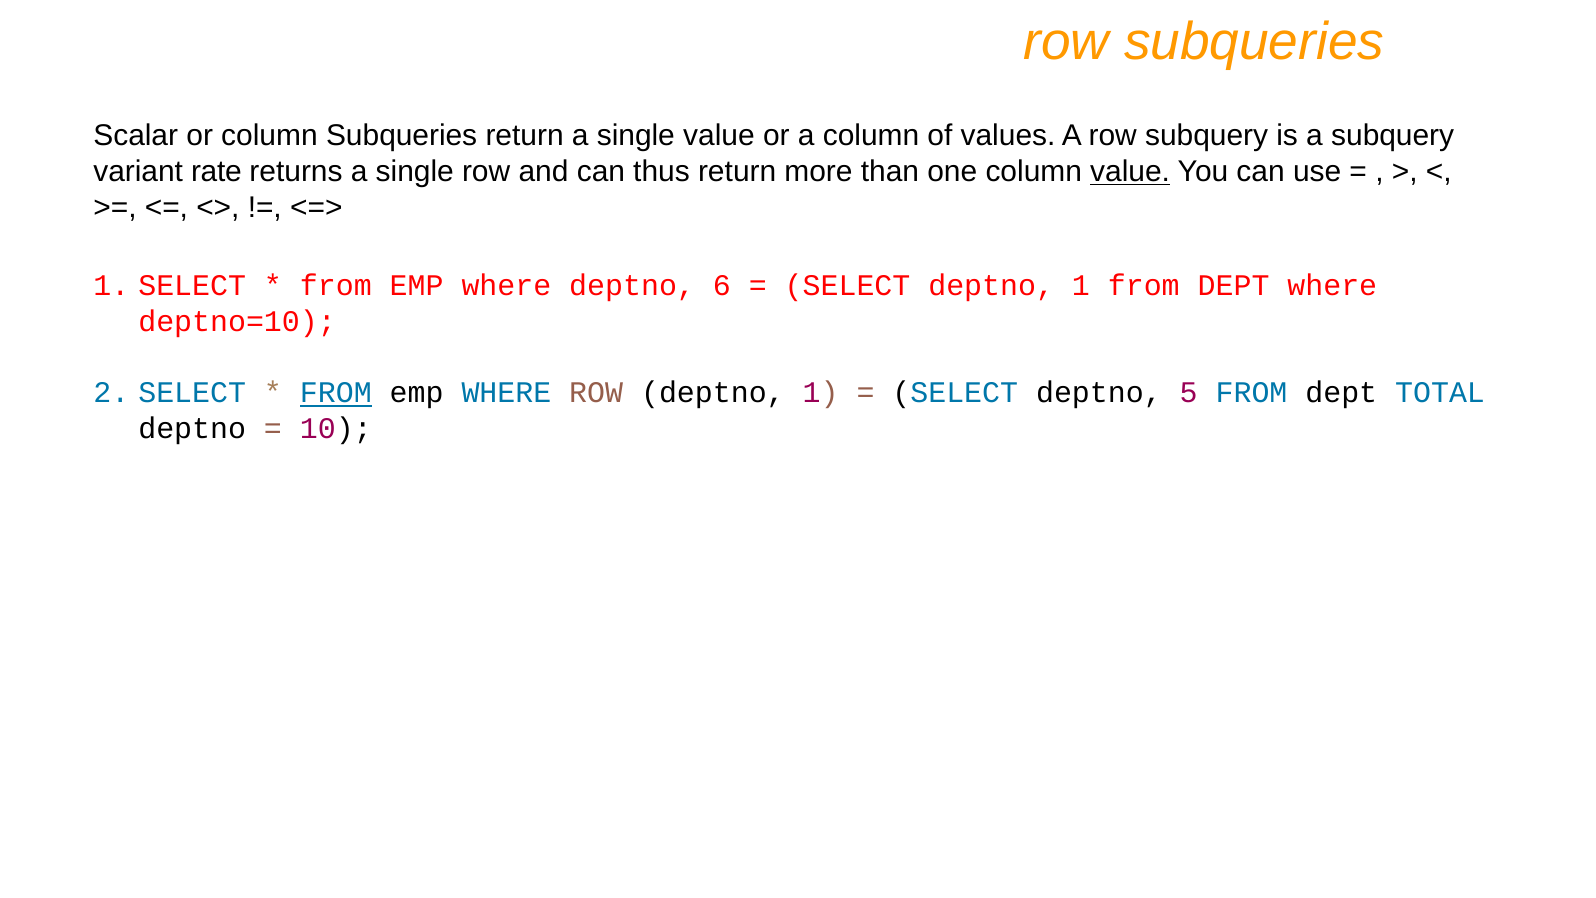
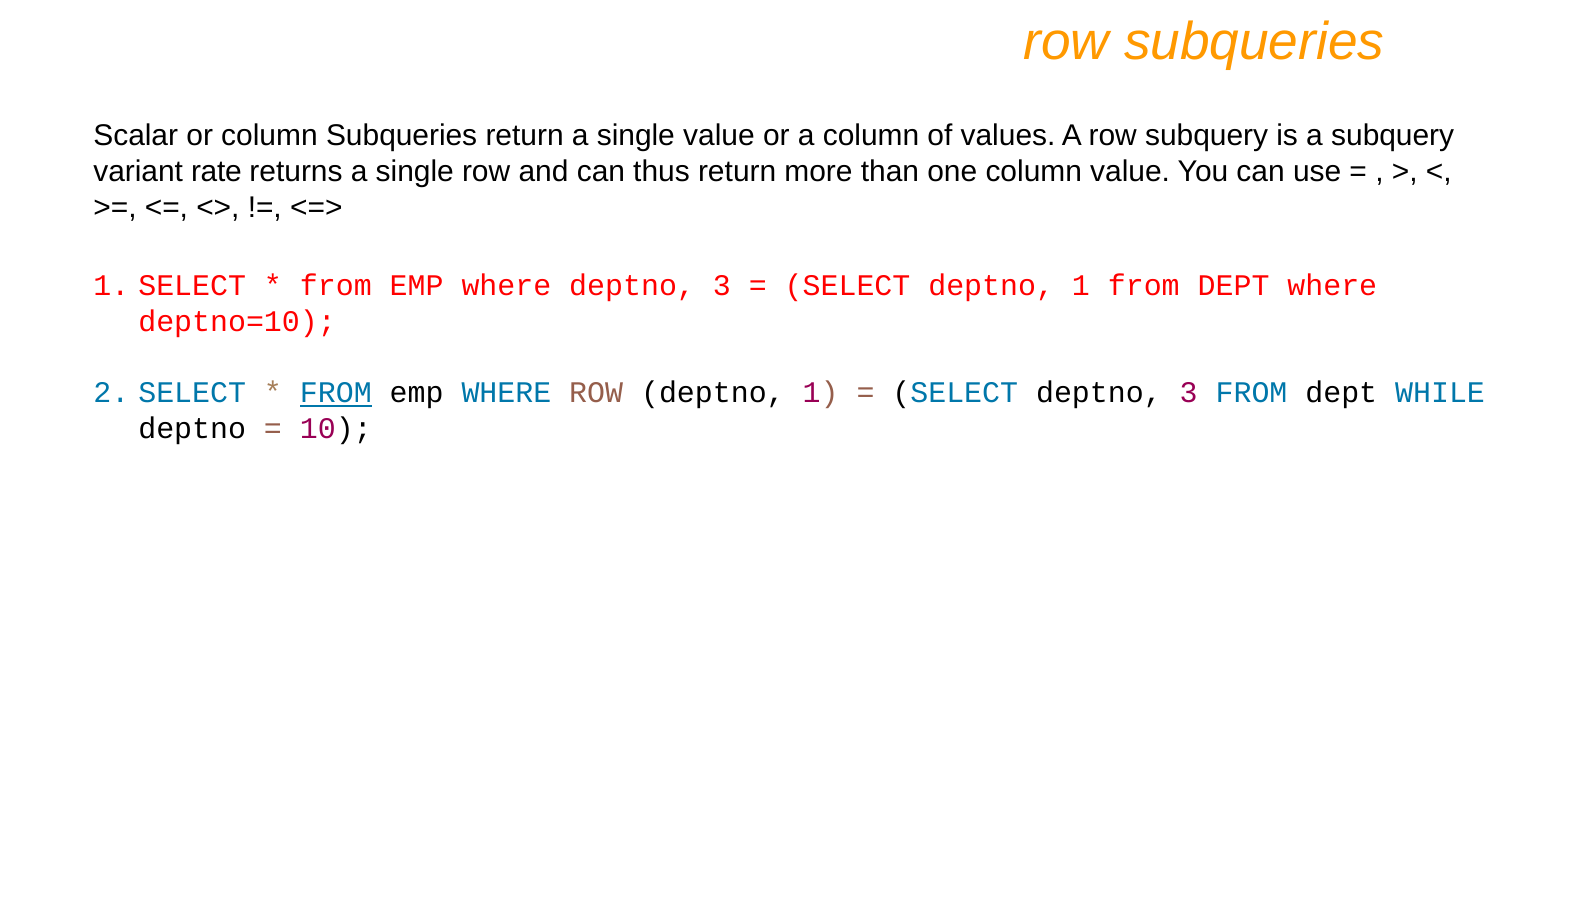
value underline: present -> none (1130, 172)
where deptno 6: 6 -> 3 (722, 285)
SELECT deptno 5: 5 -> 3 (1189, 393)
TOTAL: TOTAL -> WHILE (1440, 393)
